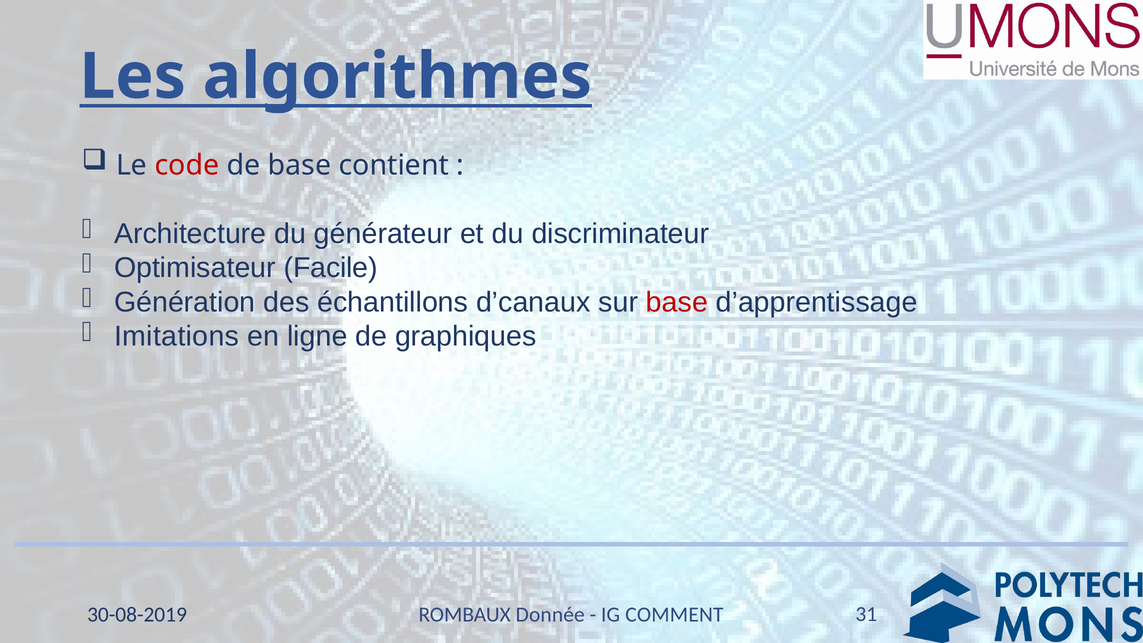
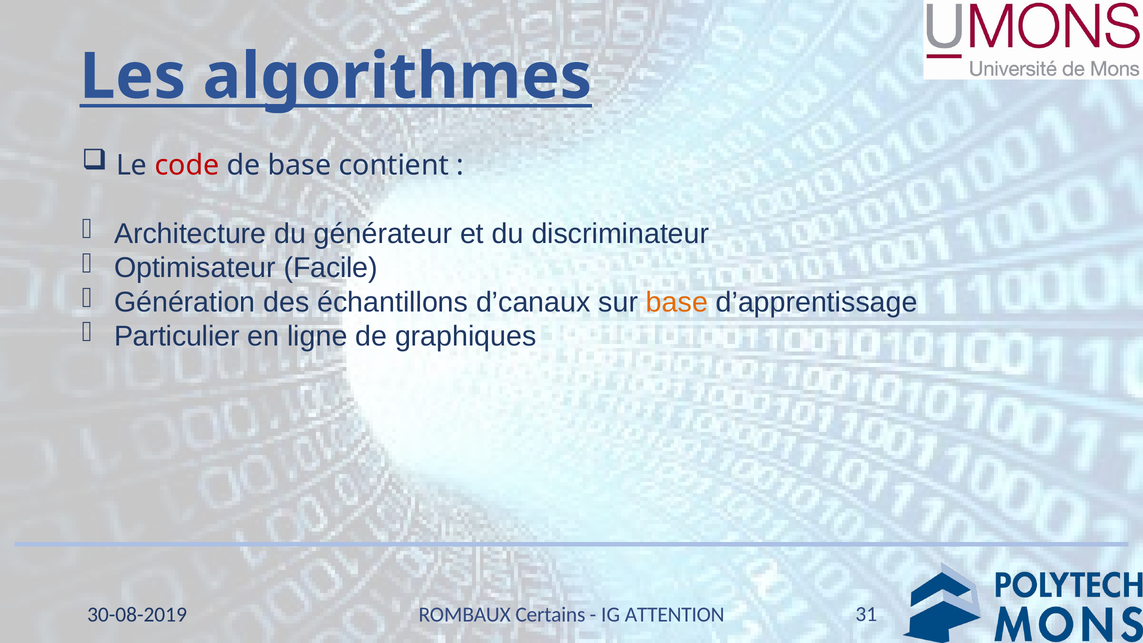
base colour: red -> orange (677, 302)
Imitations: Imitations -> Particulier (177, 337)
Donnée: Donnée -> Certains (550, 614)
COMMENT: COMMENT -> ATTENTION (675, 614)
